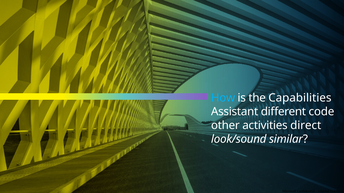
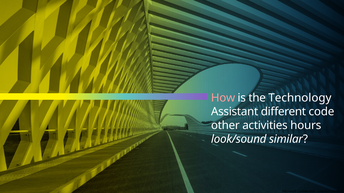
How colour: light blue -> pink (223, 98)
Capabilities: Capabilities -> Technology (300, 98)
direct: direct -> hours (306, 126)
